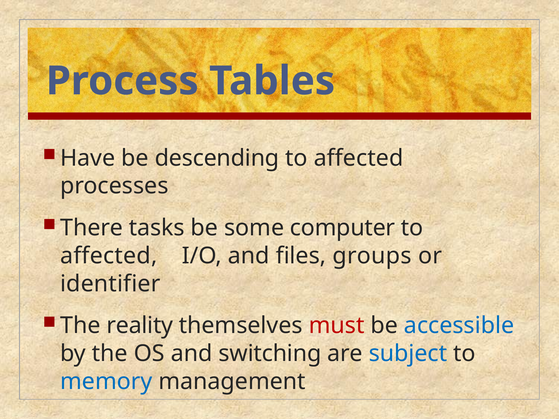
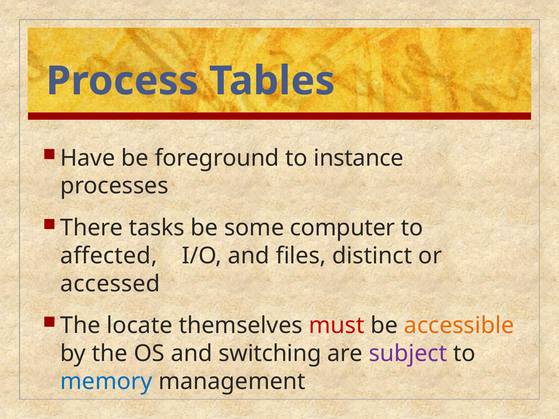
descending: descending -> foreground (217, 158)
affected: affected -> instance (359, 158)
groups: groups -> distinct (372, 256)
identifier: identifier -> accessed (110, 284)
reality: reality -> locate (140, 326)
accessible colour: blue -> orange (459, 326)
subject colour: blue -> purple (408, 354)
